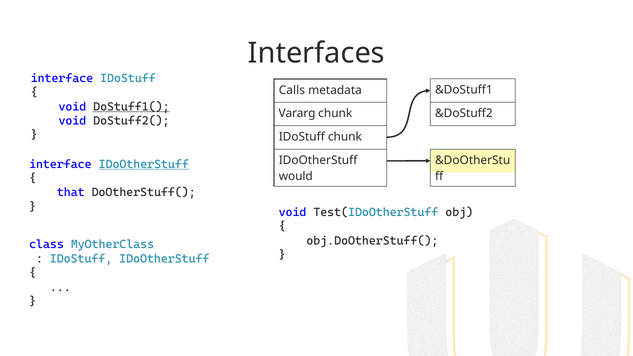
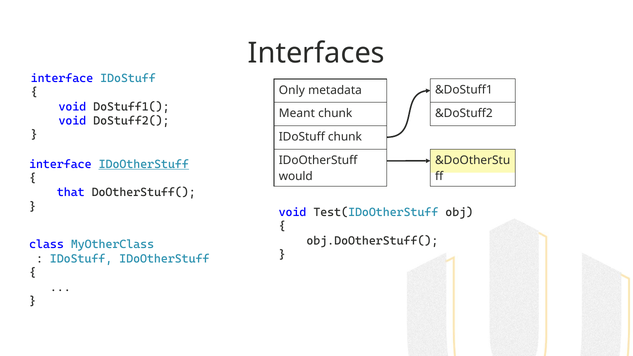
Calls: Calls -> Only (292, 90)
DoStuff1( underline: present -> none (131, 107)
Vararg: Vararg -> Meant (297, 114)
